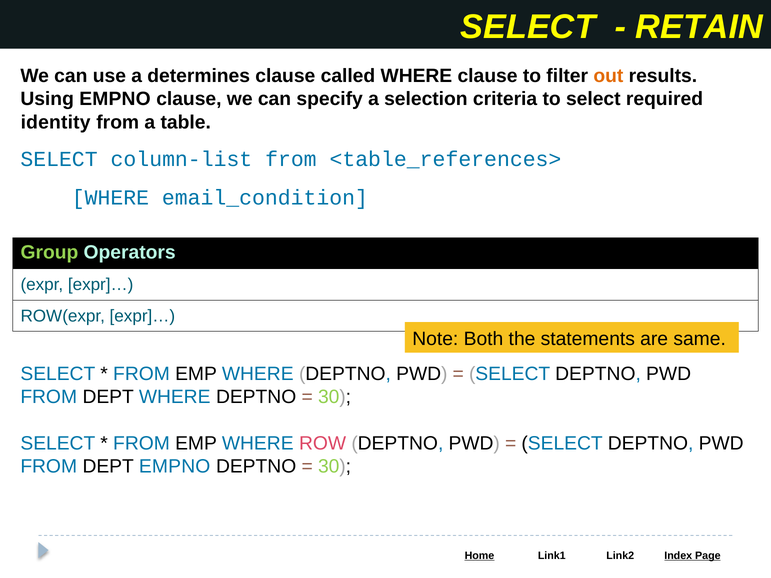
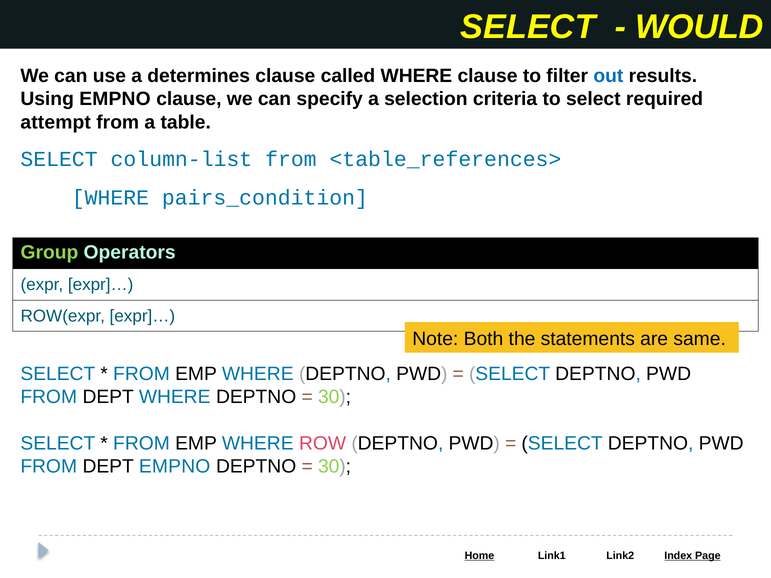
RETAIN: RETAIN -> WOULD (699, 27)
out colour: orange -> blue (608, 76)
identity: identity -> attempt (56, 122)
email_condition: email_condition -> pairs_condition (265, 198)
